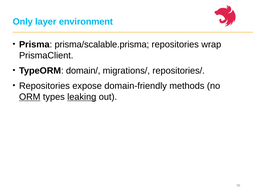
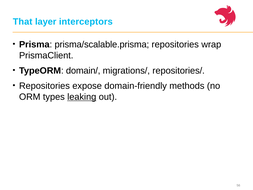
Only: Only -> That (23, 22)
environment: environment -> interceptors (86, 22)
ORM underline: present -> none (30, 97)
